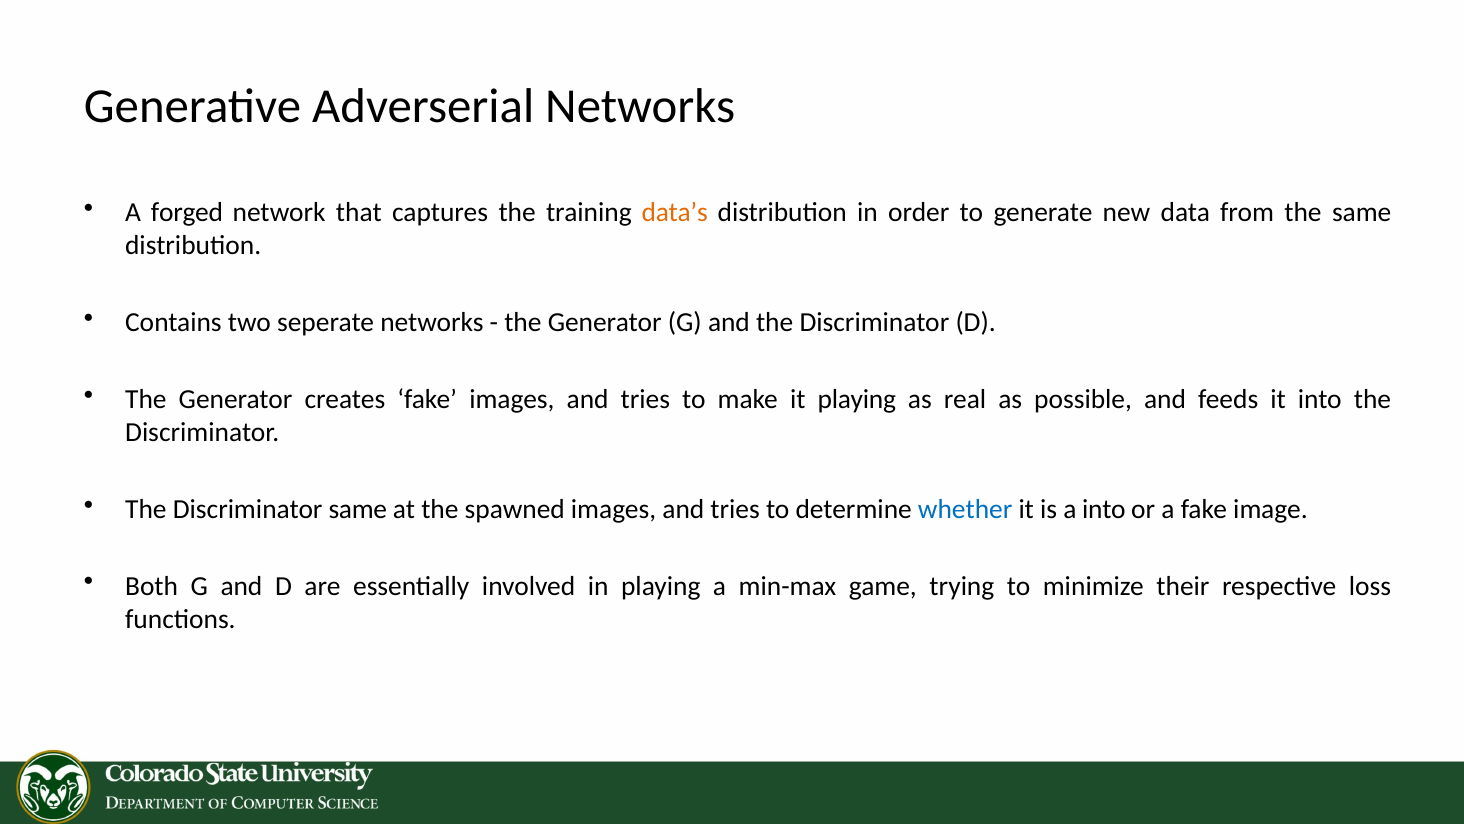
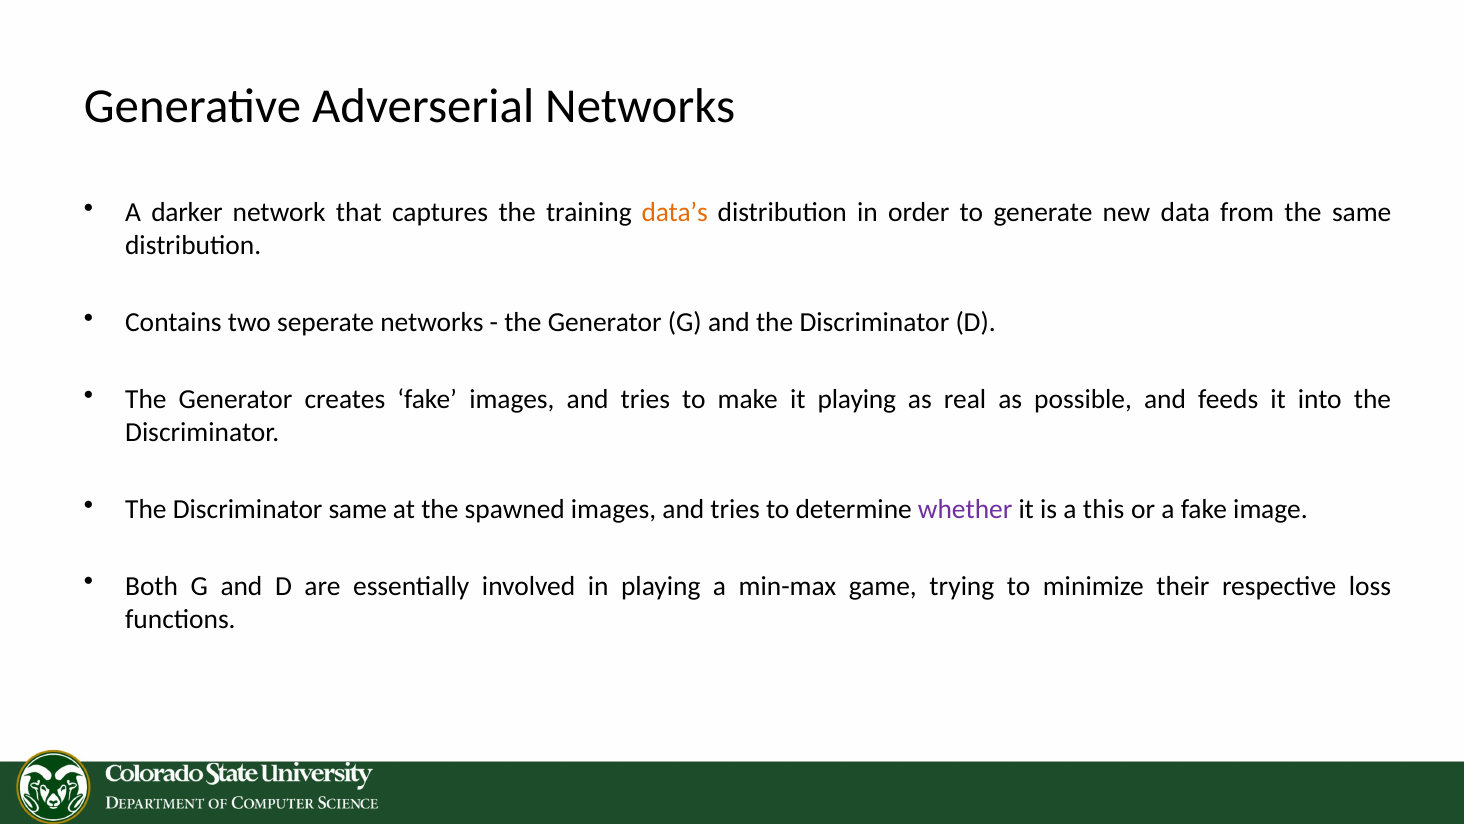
forged: forged -> darker (187, 213)
whether colour: blue -> purple (965, 509)
a into: into -> this (1104, 509)
